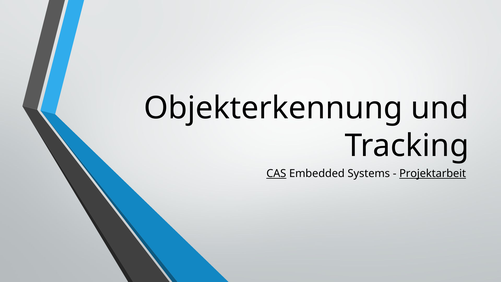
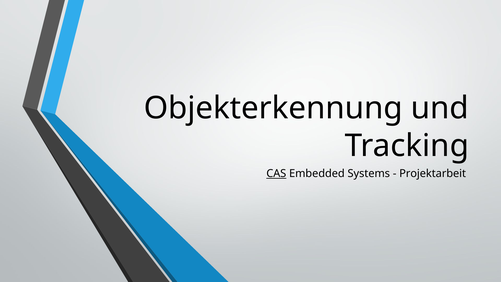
Projektarbeit underline: present -> none (433, 173)
